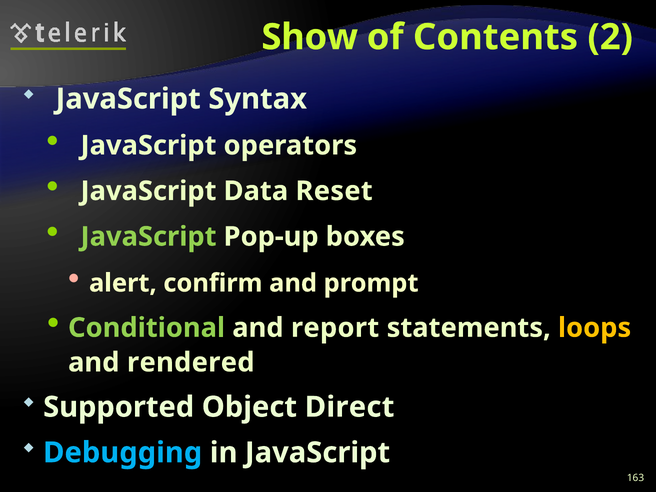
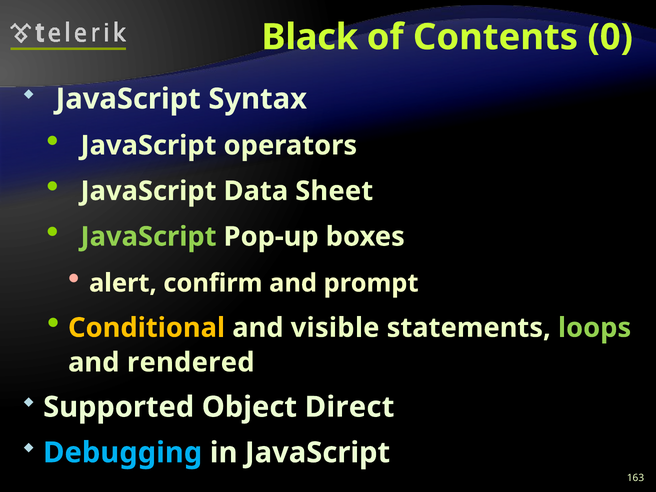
Show: Show -> Black (310, 37)
2: 2 -> 0 (610, 37)
Reset: Reset -> Sheet (334, 191)
Conditional colour: light green -> yellow (147, 328)
report: report -> visible (335, 328)
loops colour: yellow -> light green (595, 328)
